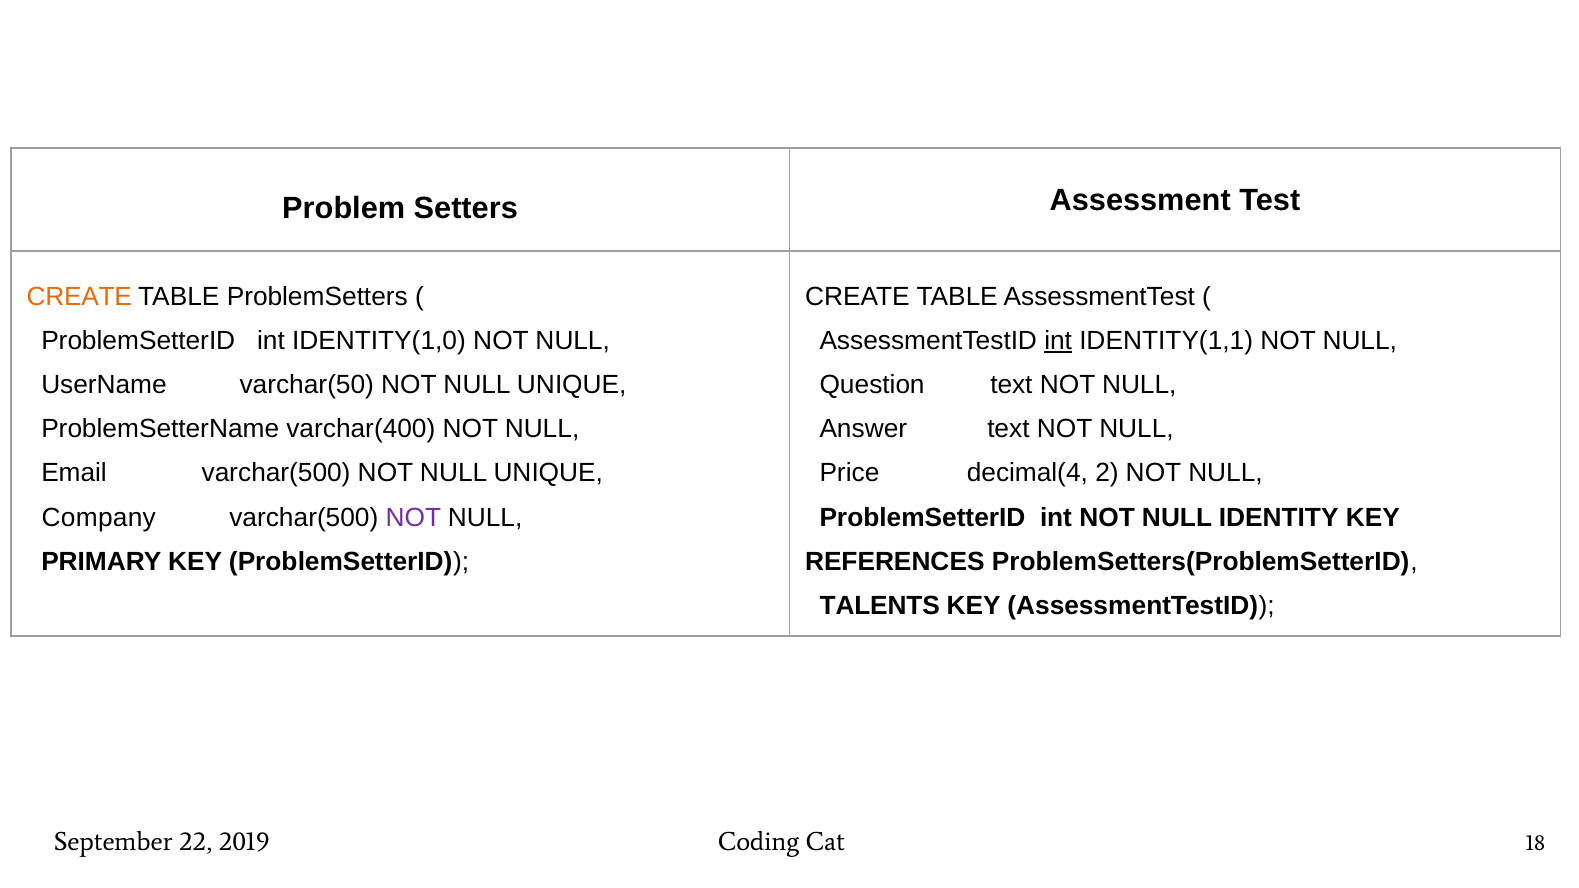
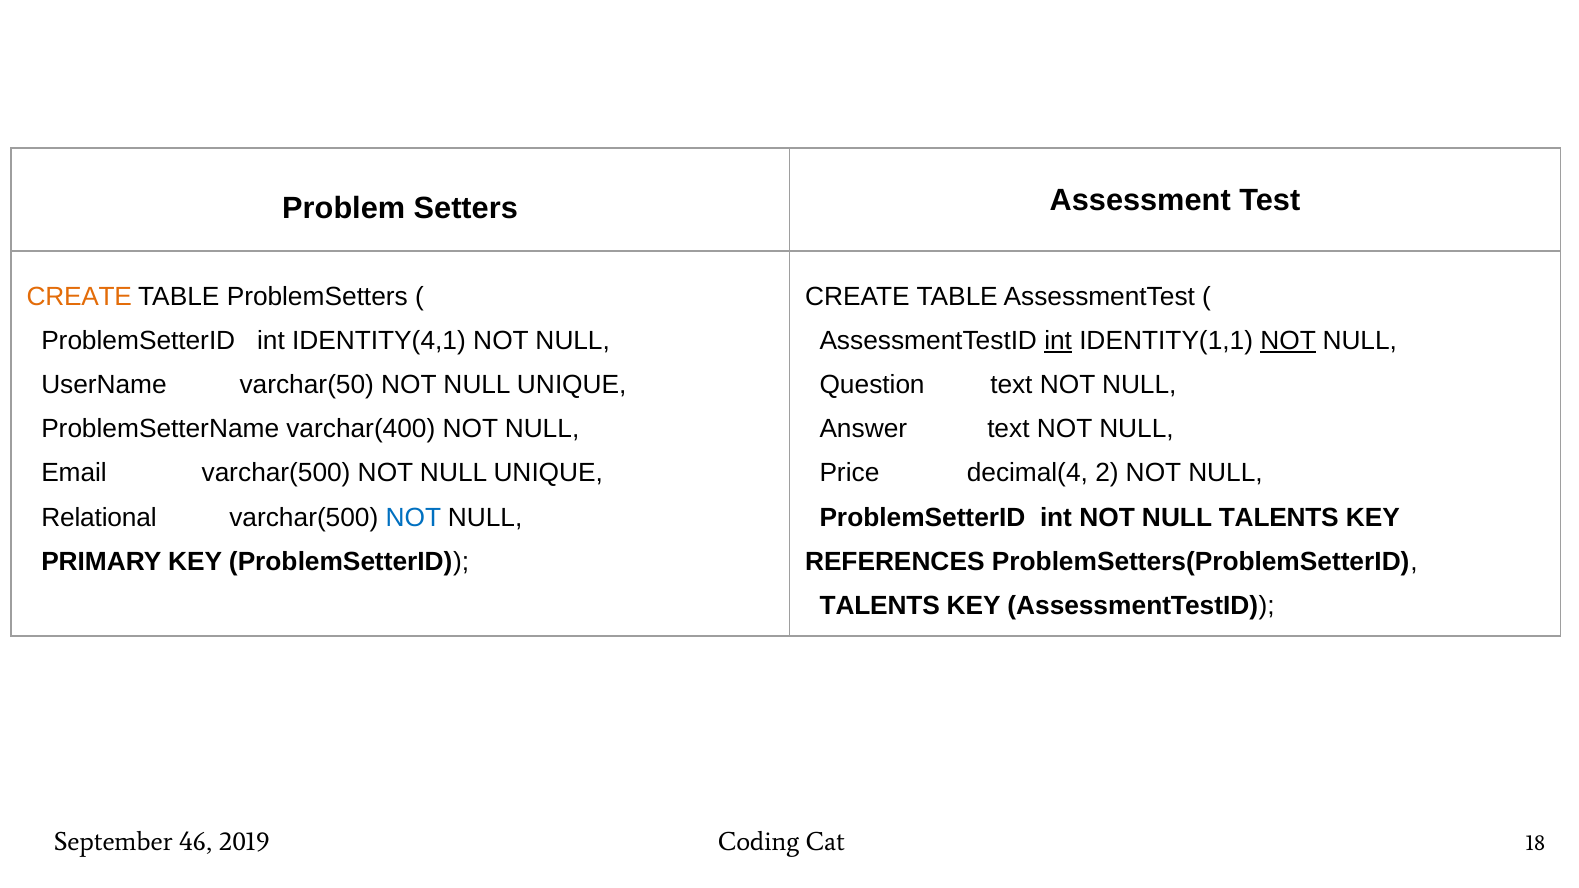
IDENTITY(1,0: IDENTITY(1,0 -> IDENTITY(4,1 (379, 341)
NOT underline: none -> present (1288, 341)
Company: Company -> Relational (99, 518)
NOT colour: purple -> blue (413, 518)
NULL IDENTITY: IDENTITY -> TALENTS (1279, 518)
22: 22 -> 46 (195, 842)
